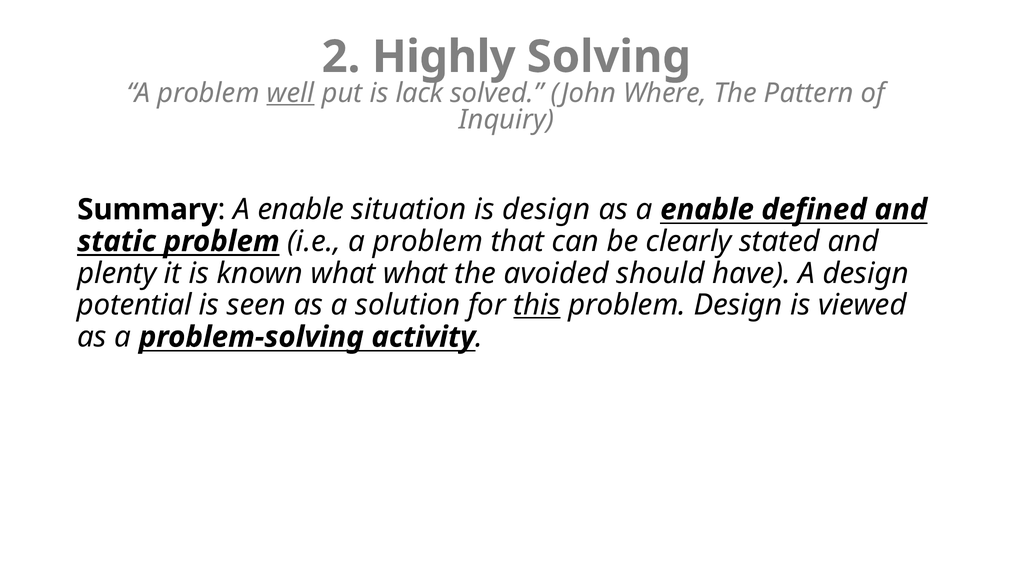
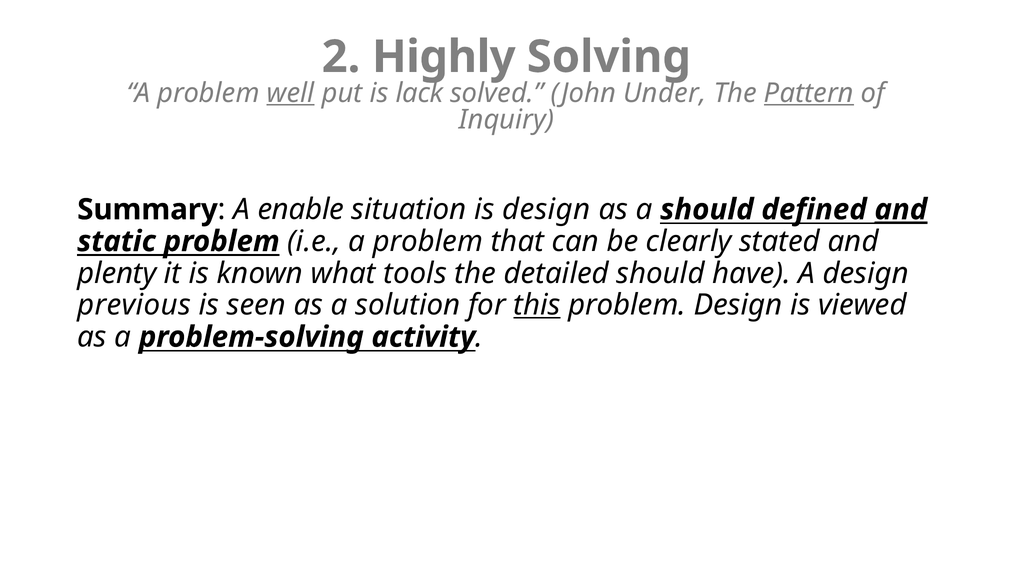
Where: Where -> Under (665, 93)
Pattern underline: none -> present (809, 93)
as a enable: enable -> should (707, 209)
and underline: none -> present (901, 209)
what what: what -> tools (415, 273)
avoided: avoided -> detailed (556, 273)
potential: potential -> previous (134, 305)
